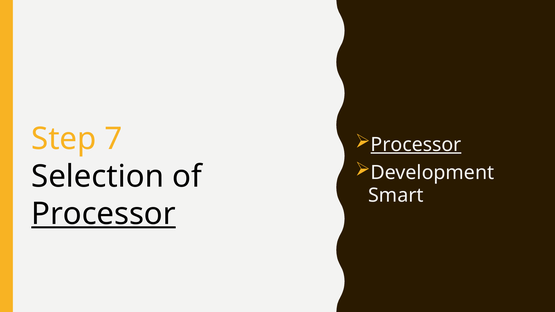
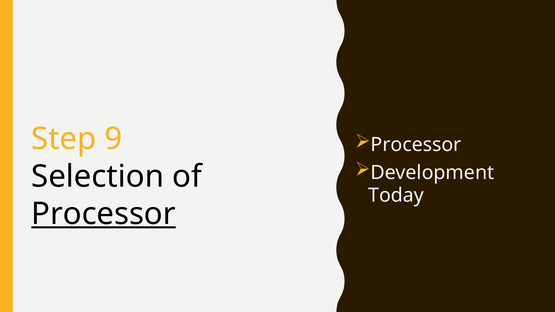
7: 7 -> 9 (113, 139)
Processor underline: present -> none (416, 145)
Smart: Smart -> Today (396, 195)
